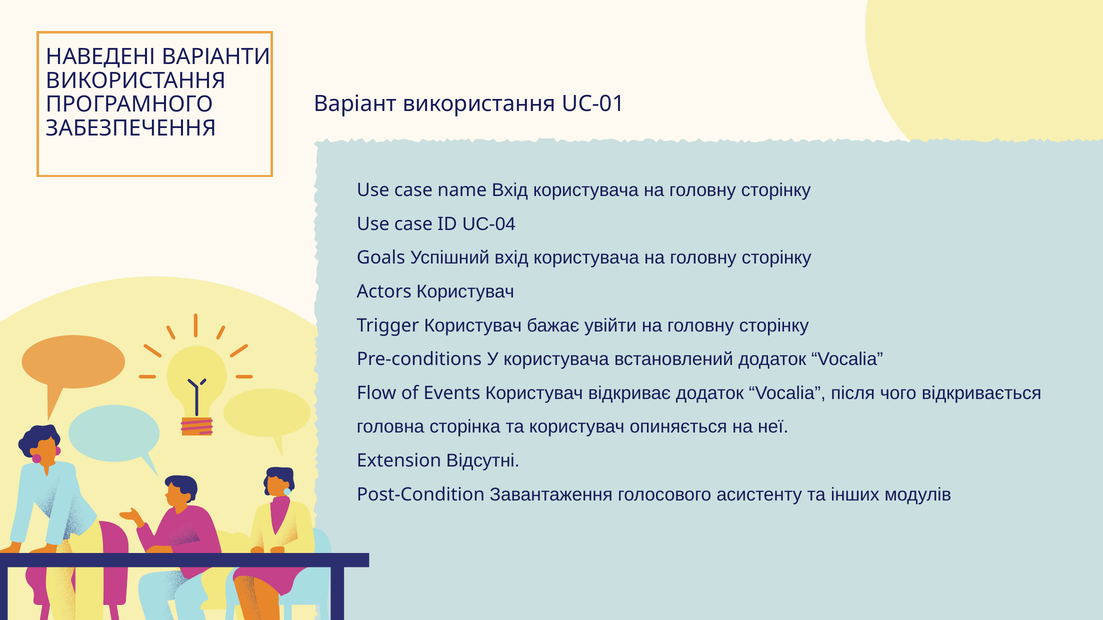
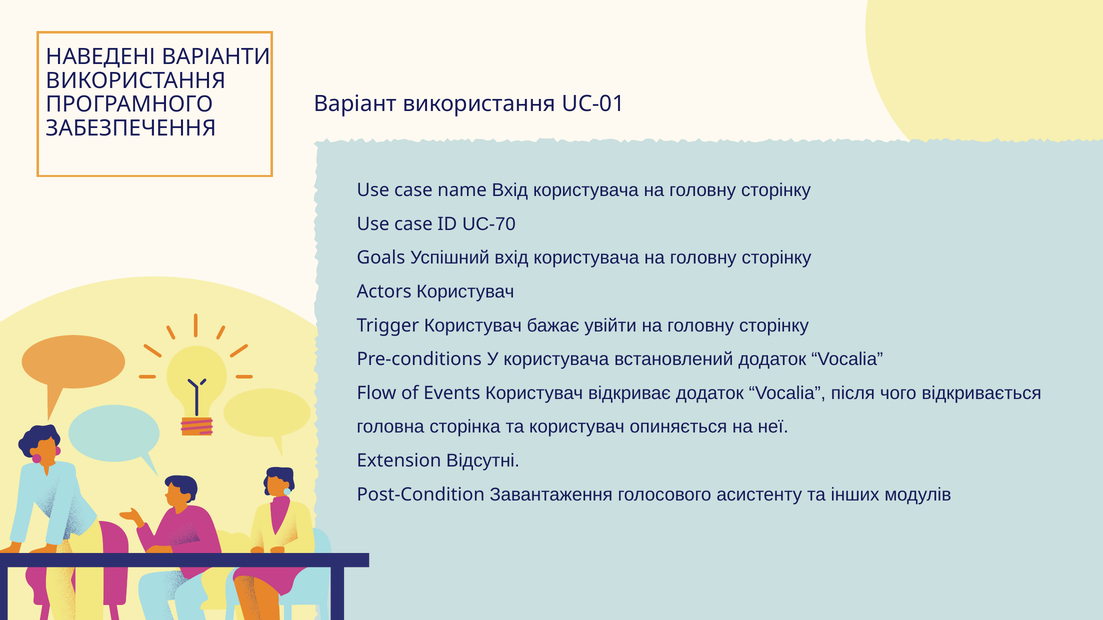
UC-04: UC-04 -> UC-70 (489, 224)
